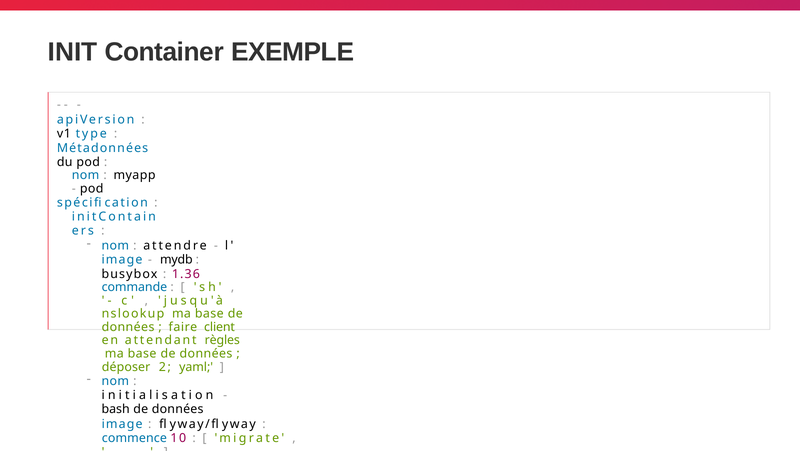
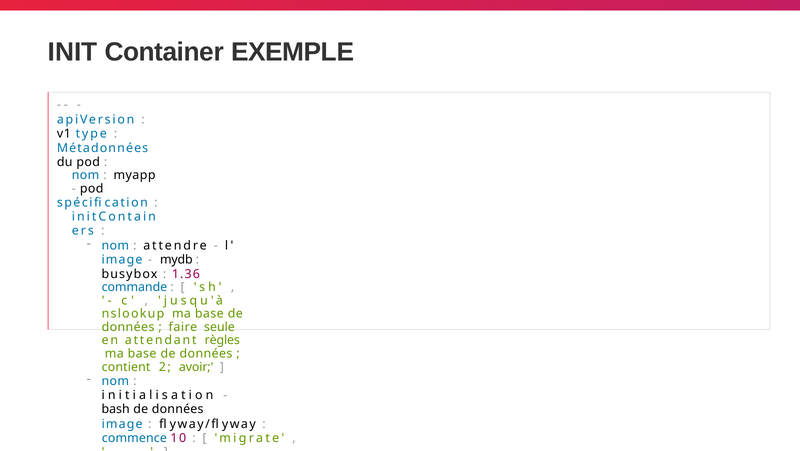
client: client -> seule (219, 327)
déposer: déposer -> contient (126, 367)
yaml: yaml -> avoir (196, 367)
